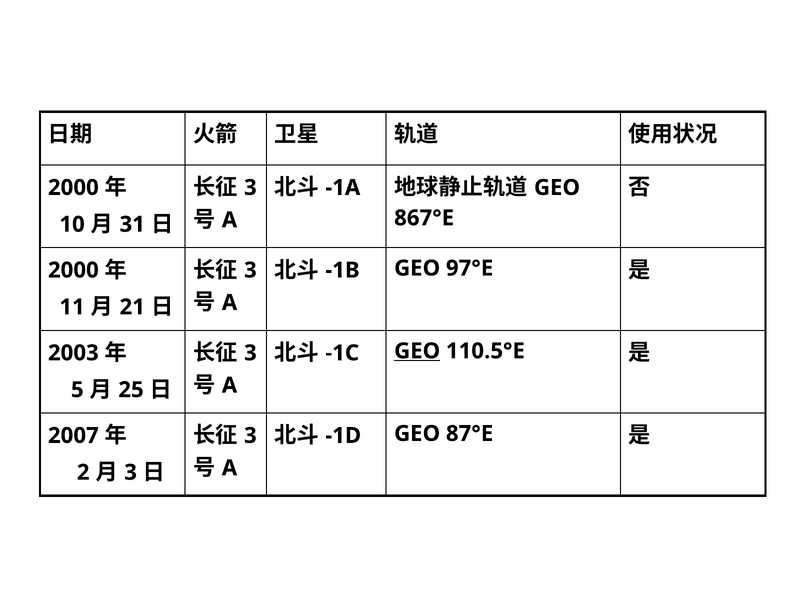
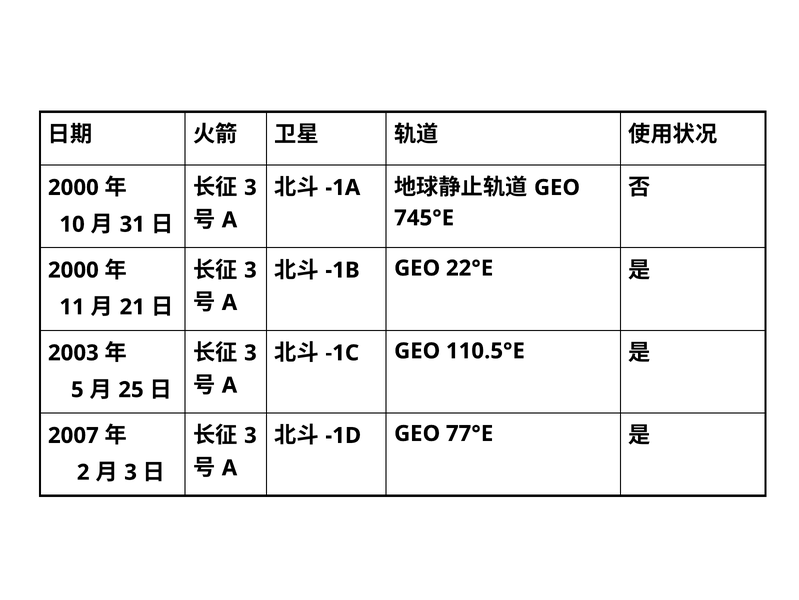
867°E: 867°E -> 745°E (424, 218)
97°E: 97°E -> 22°E (470, 268)
GEO underline: present -> none (417, 351)
87°E: 87°E -> 77°E (470, 433)
